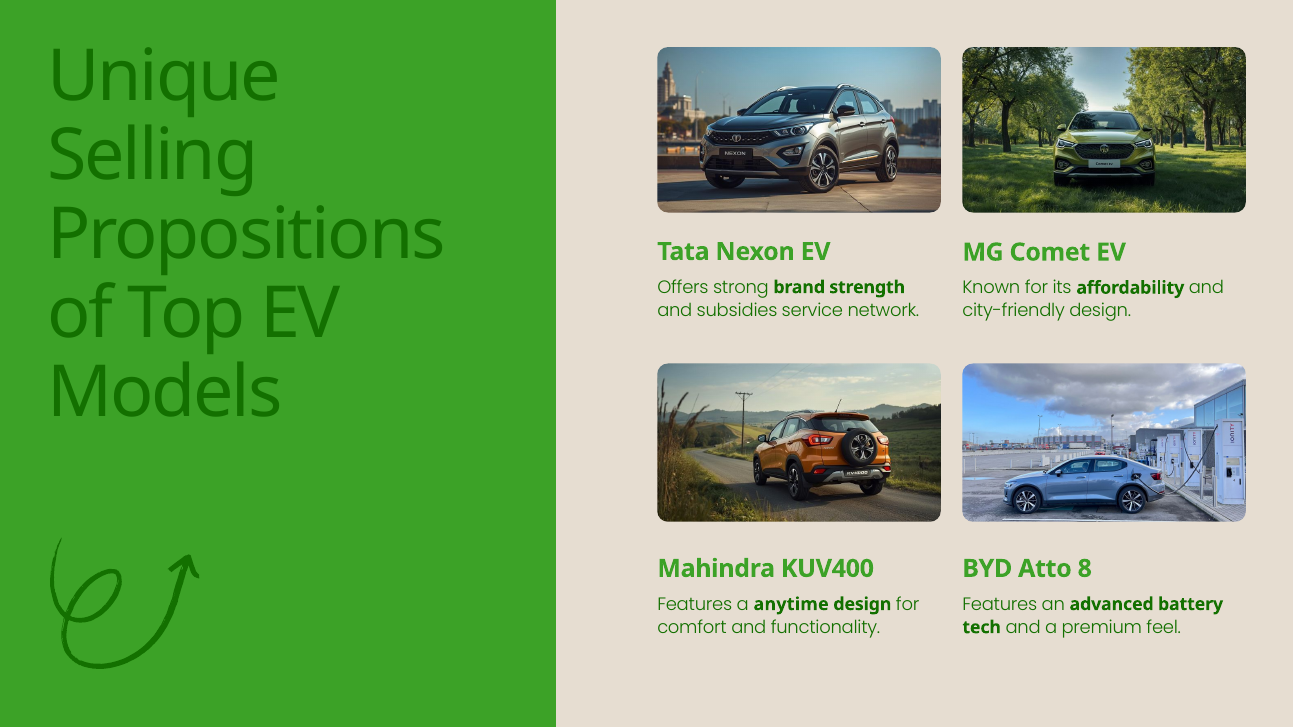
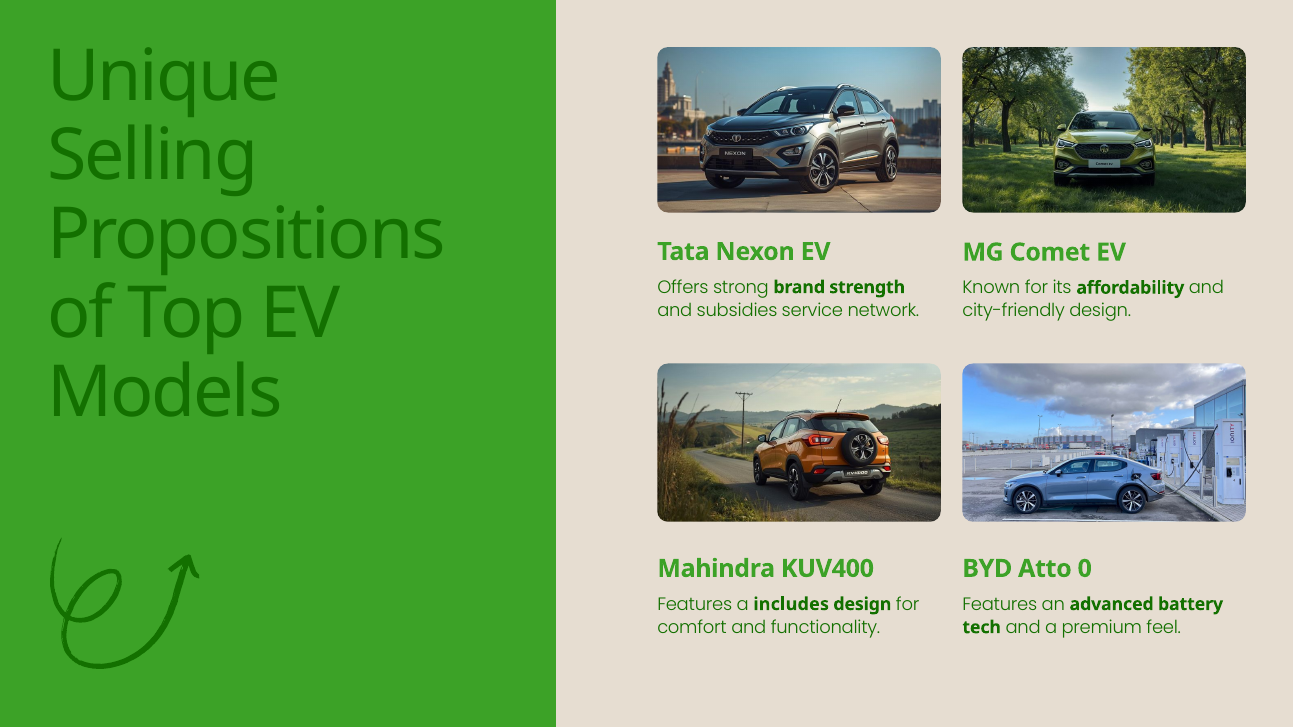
8: 8 -> 0 (1085, 569)
anytime: anytime -> includes (791, 604)
